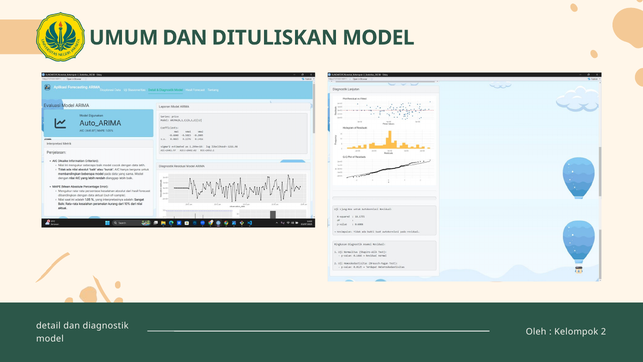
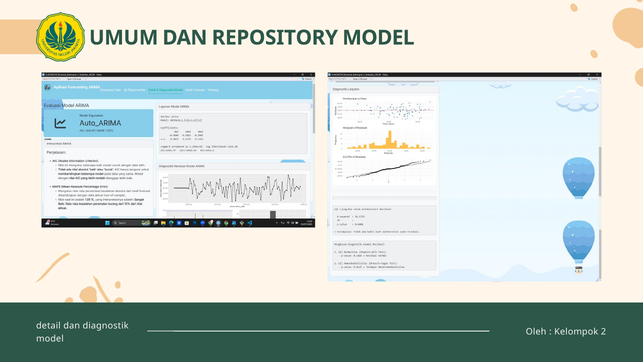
DITULISKAN: DITULISKAN -> REPOSITORY (275, 38)
